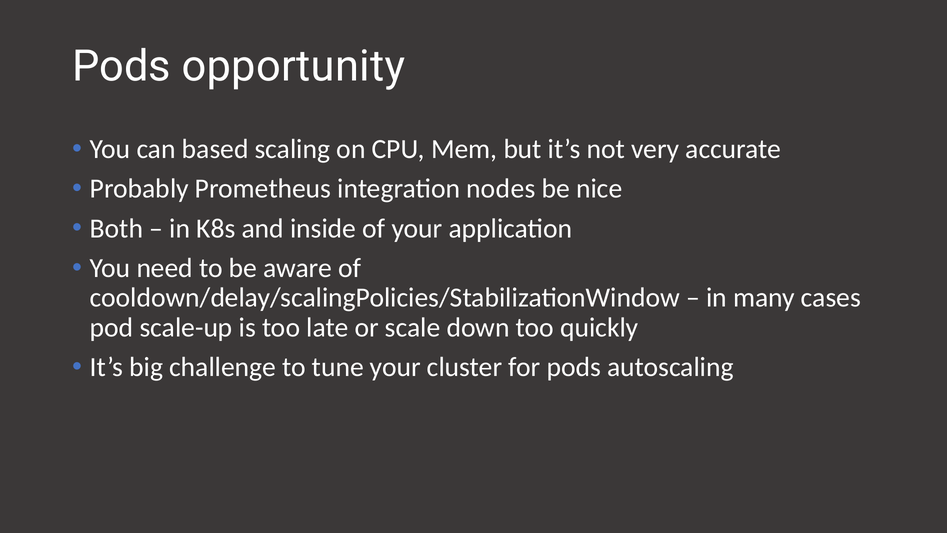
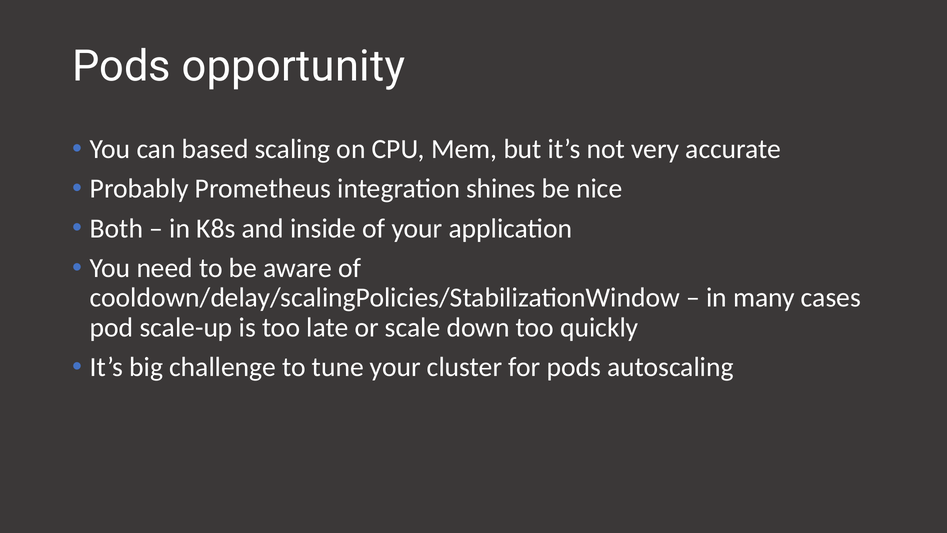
nodes: nodes -> shines (501, 189)
